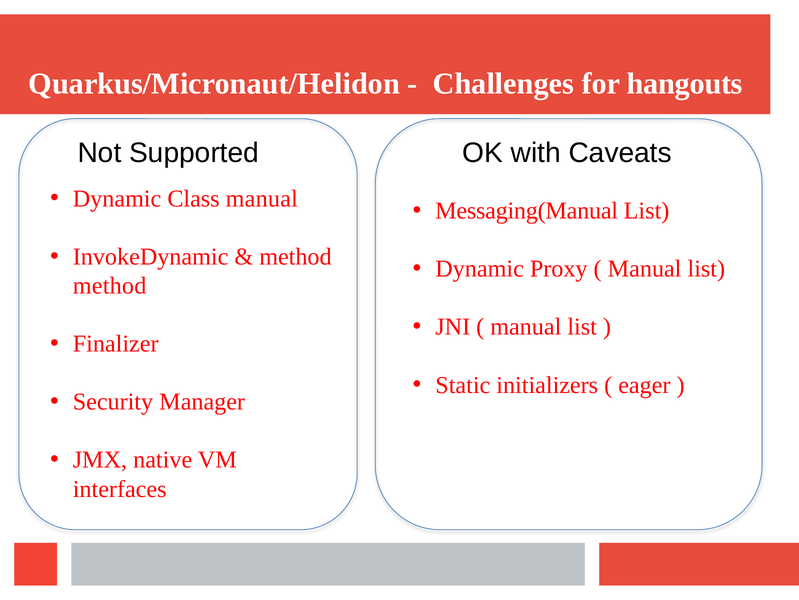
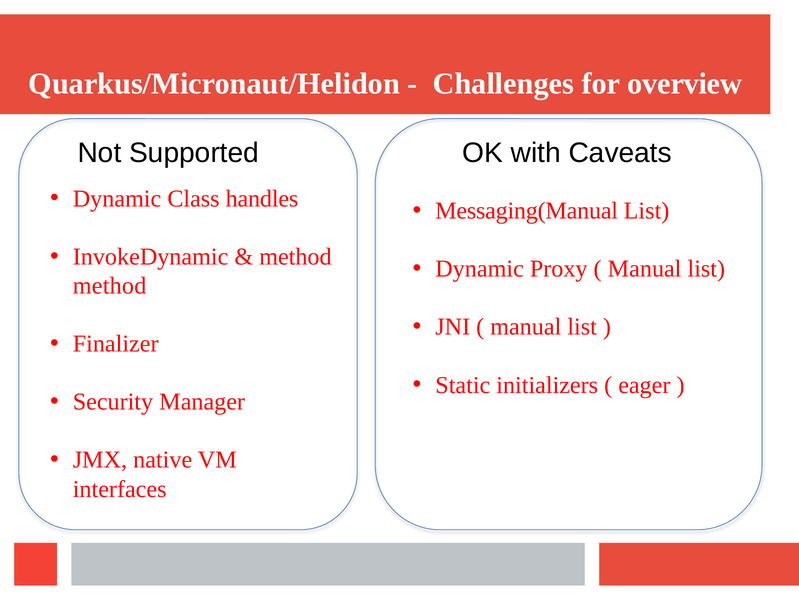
hangouts: hangouts -> overview (685, 84)
Class manual: manual -> handles (262, 199)
